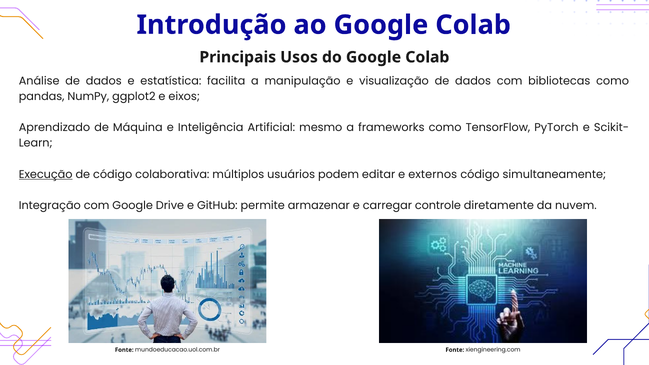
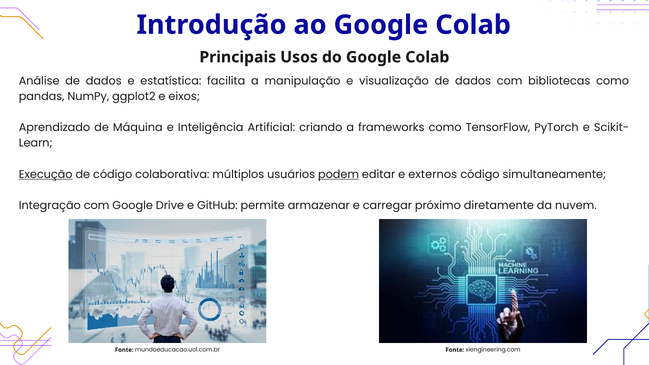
mesmo: mesmo -> criando (321, 128)
podem underline: none -> present (339, 174)
controle: controle -> próximo (438, 205)
